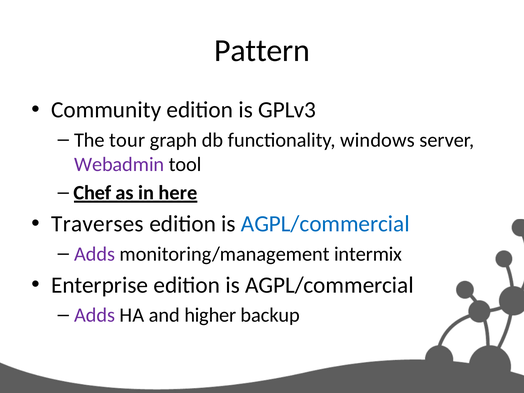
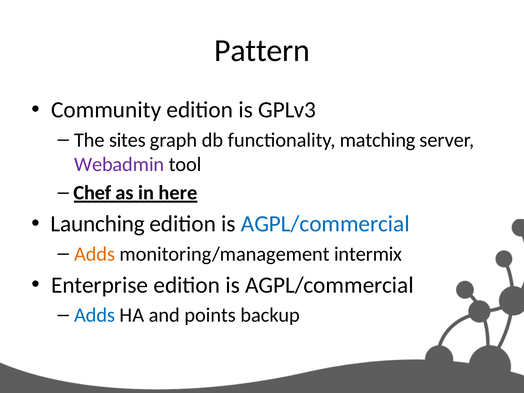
tour: tour -> sites (127, 140)
windows: windows -> matching (378, 140)
Traverses: Traverses -> Launching (98, 224)
Adds colour: purple -> orange (95, 254)
Adds colour: purple -> blue (95, 315)
higher: higher -> points (210, 315)
